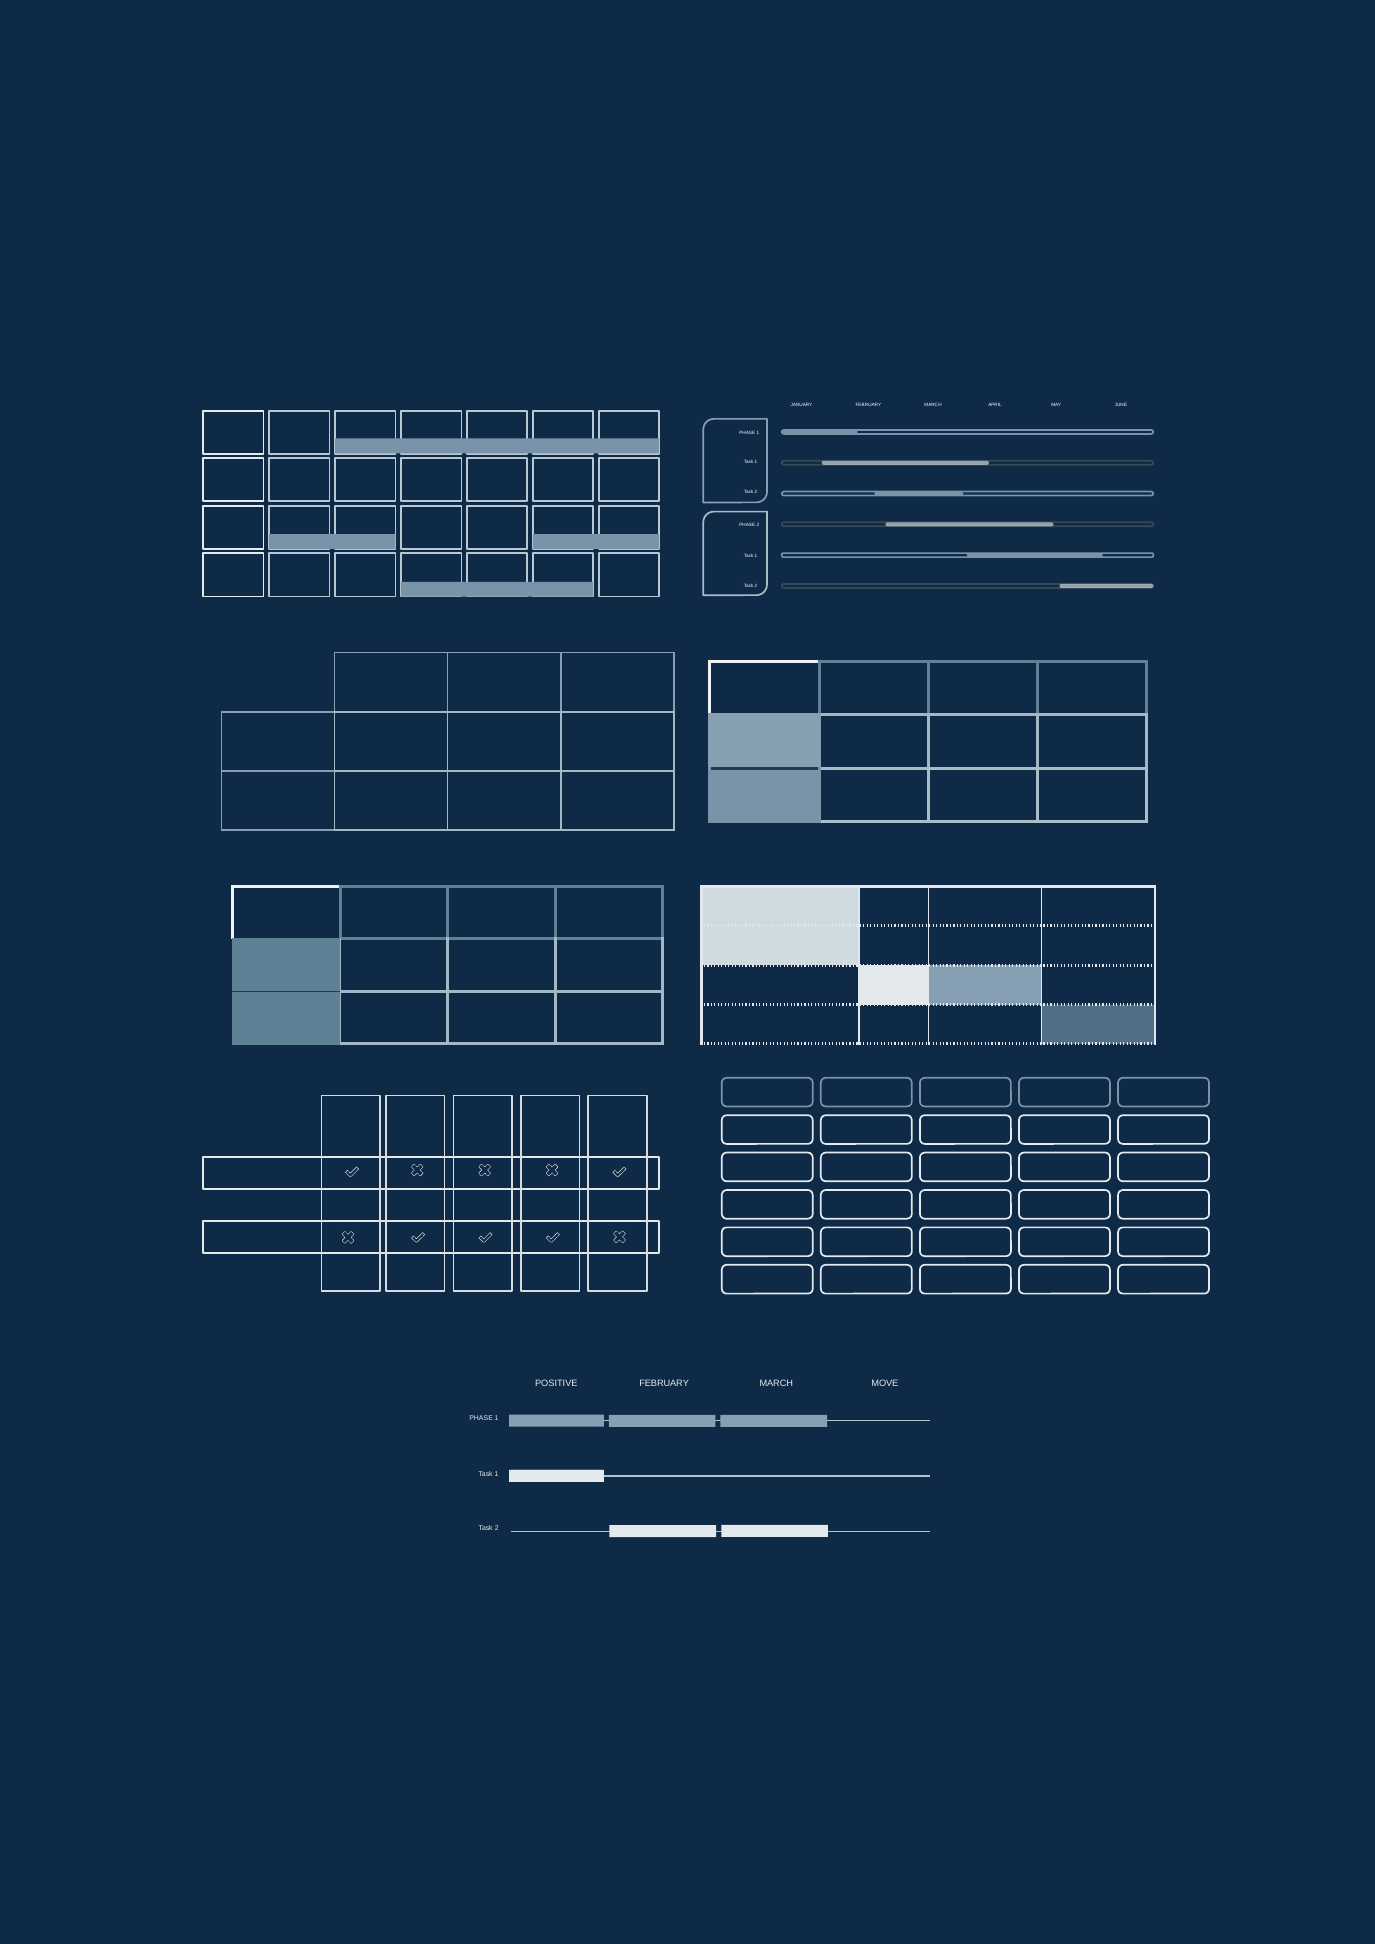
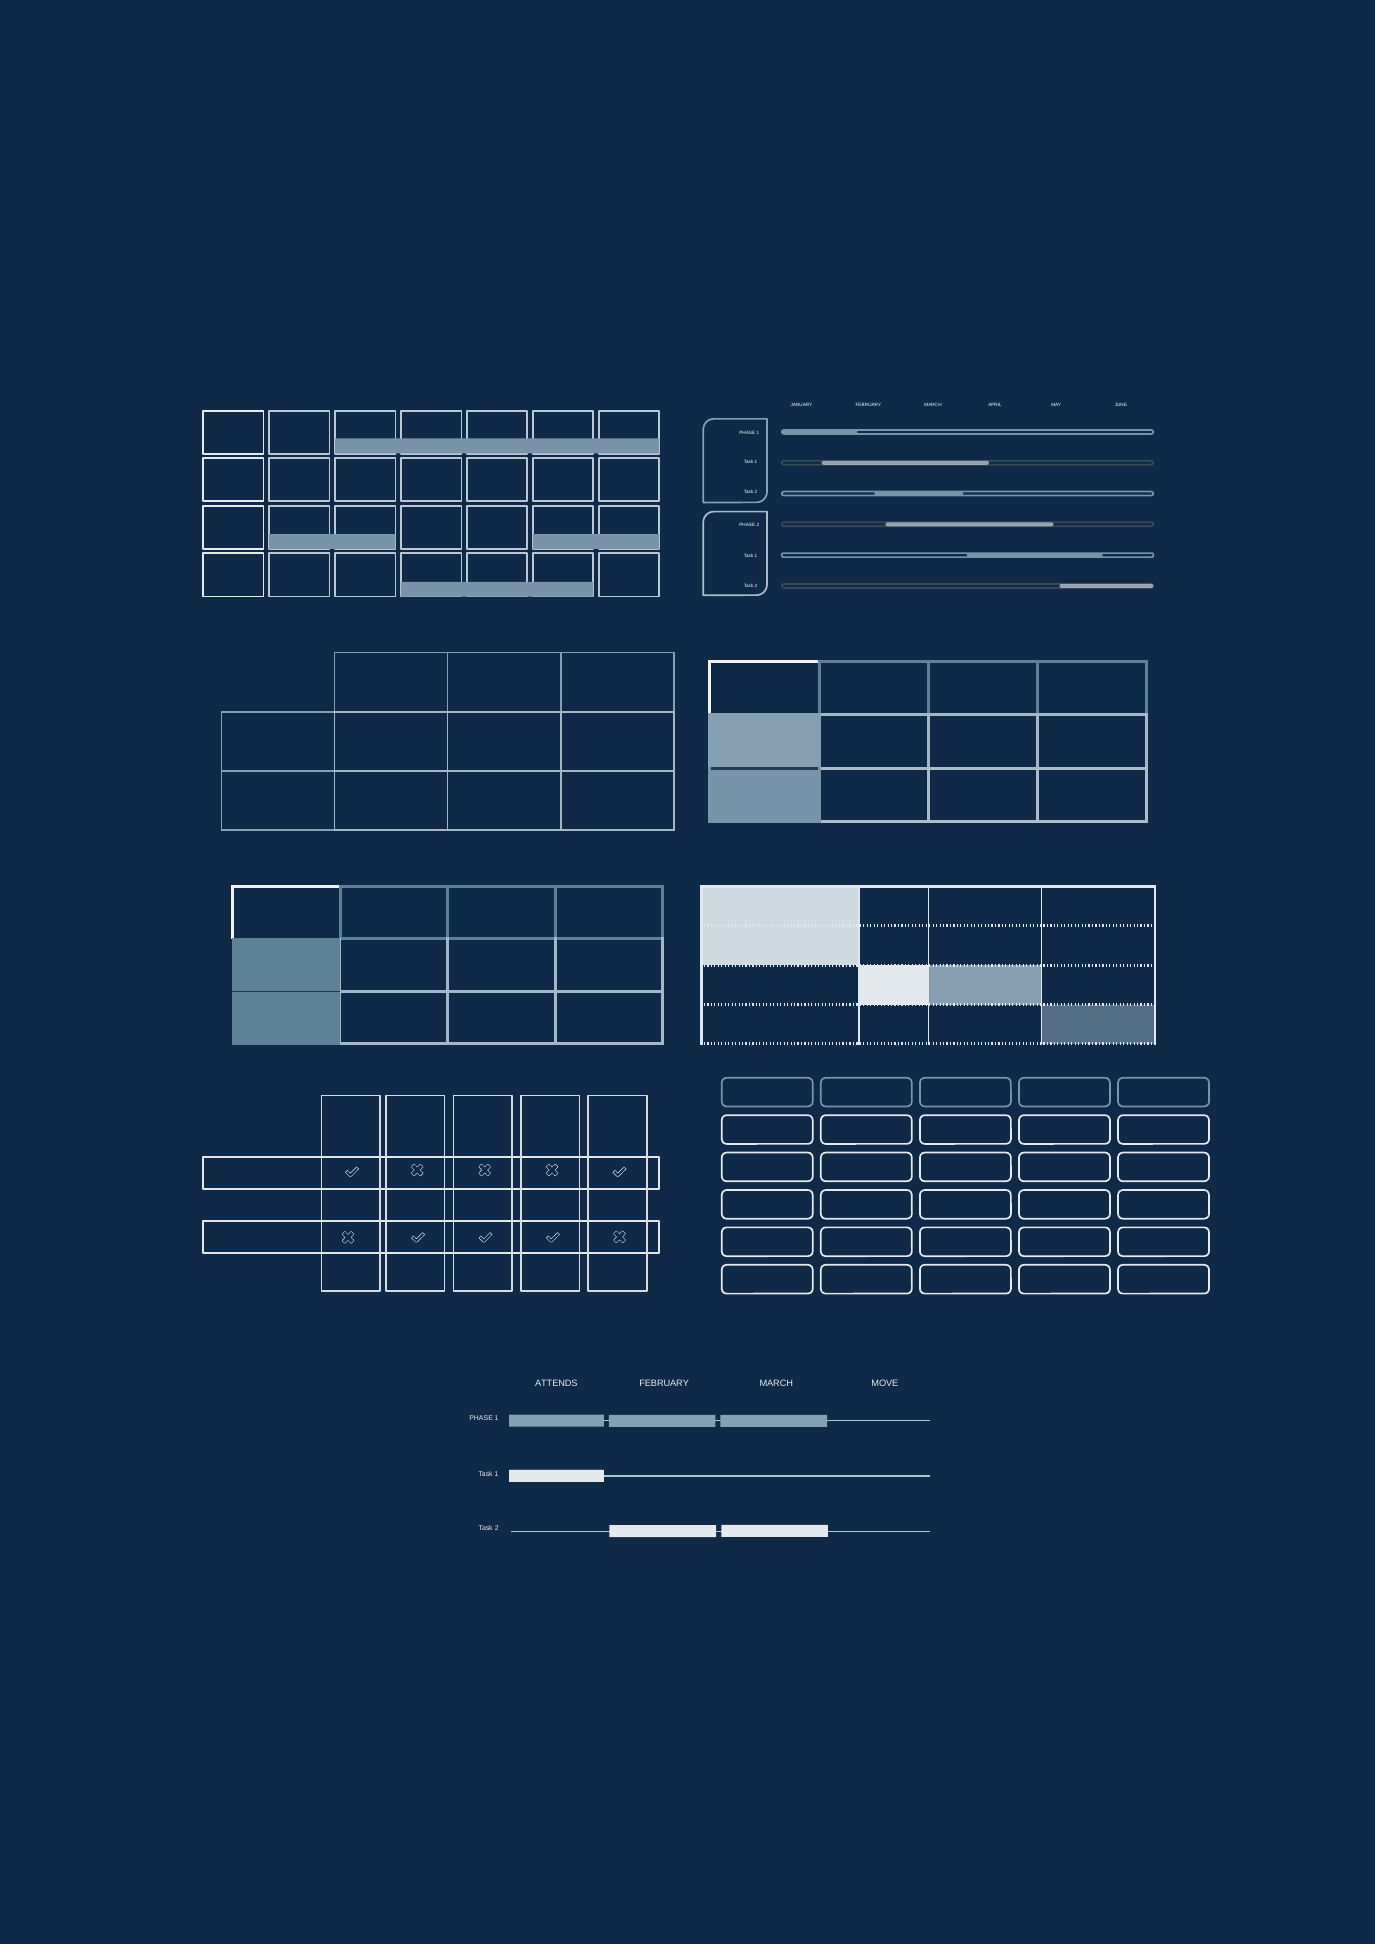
POSITIVE: POSITIVE -> ATTENDS (556, 1384)
